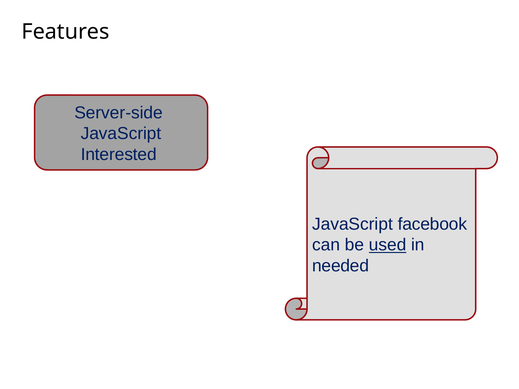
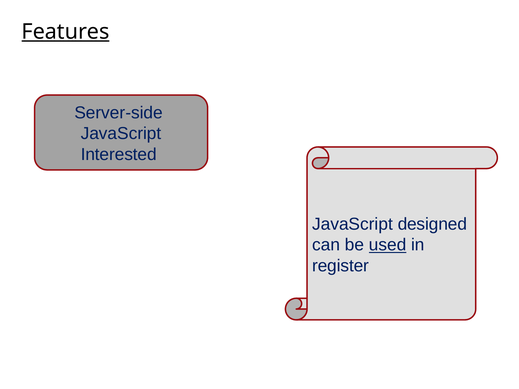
Features underline: none -> present (66, 32)
facebook: facebook -> designed (432, 224)
needed: needed -> register (341, 266)
